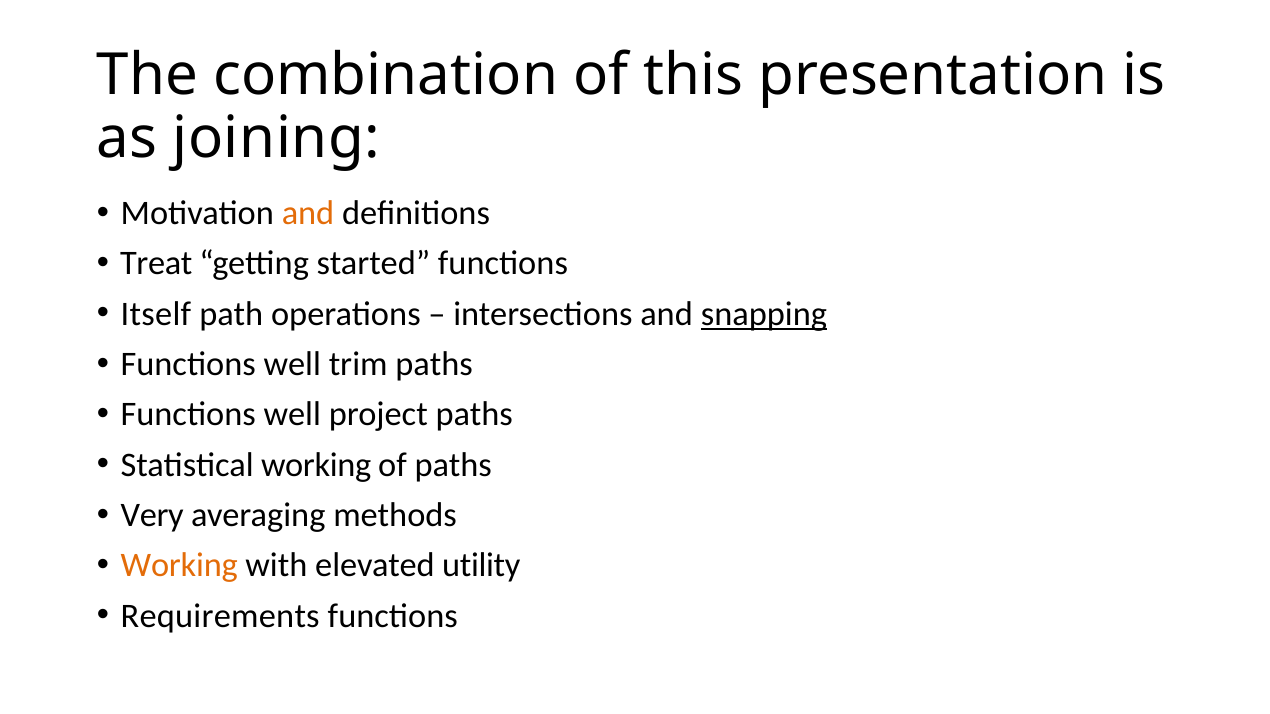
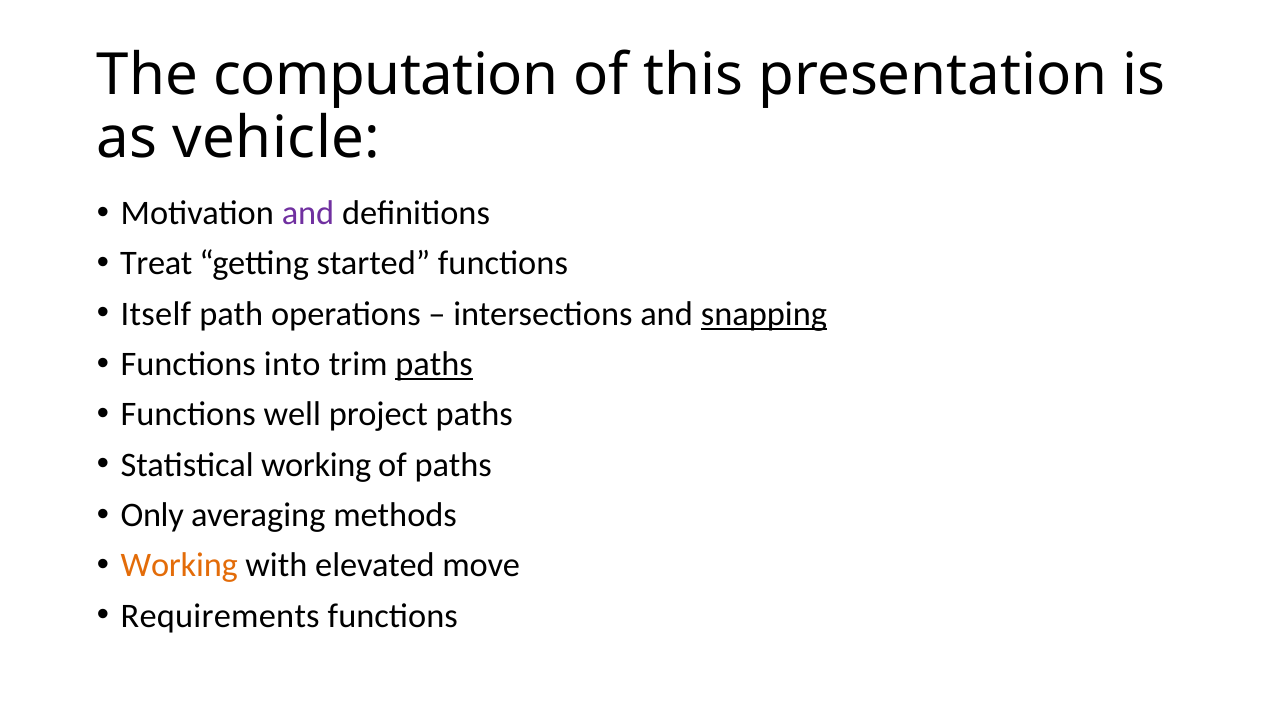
combination: combination -> computation (386, 75)
joining: joining -> vehicle (276, 138)
and colour: orange -> purple (308, 213)
well: well -> into (292, 364)
paths underline: none -> present (434, 364)
Very: Very -> Only (152, 515)
utility: utility -> move (481, 566)
